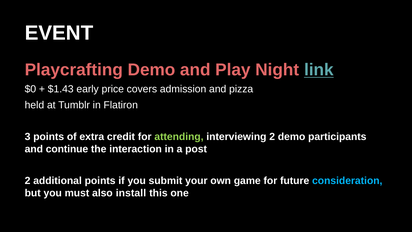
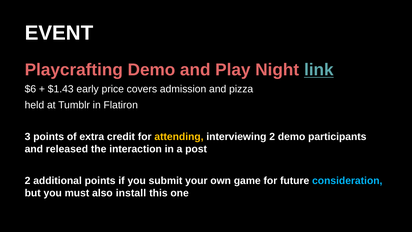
$0: $0 -> $6 (30, 89)
attending colour: light green -> yellow (179, 137)
continue: continue -> released (67, 149)
